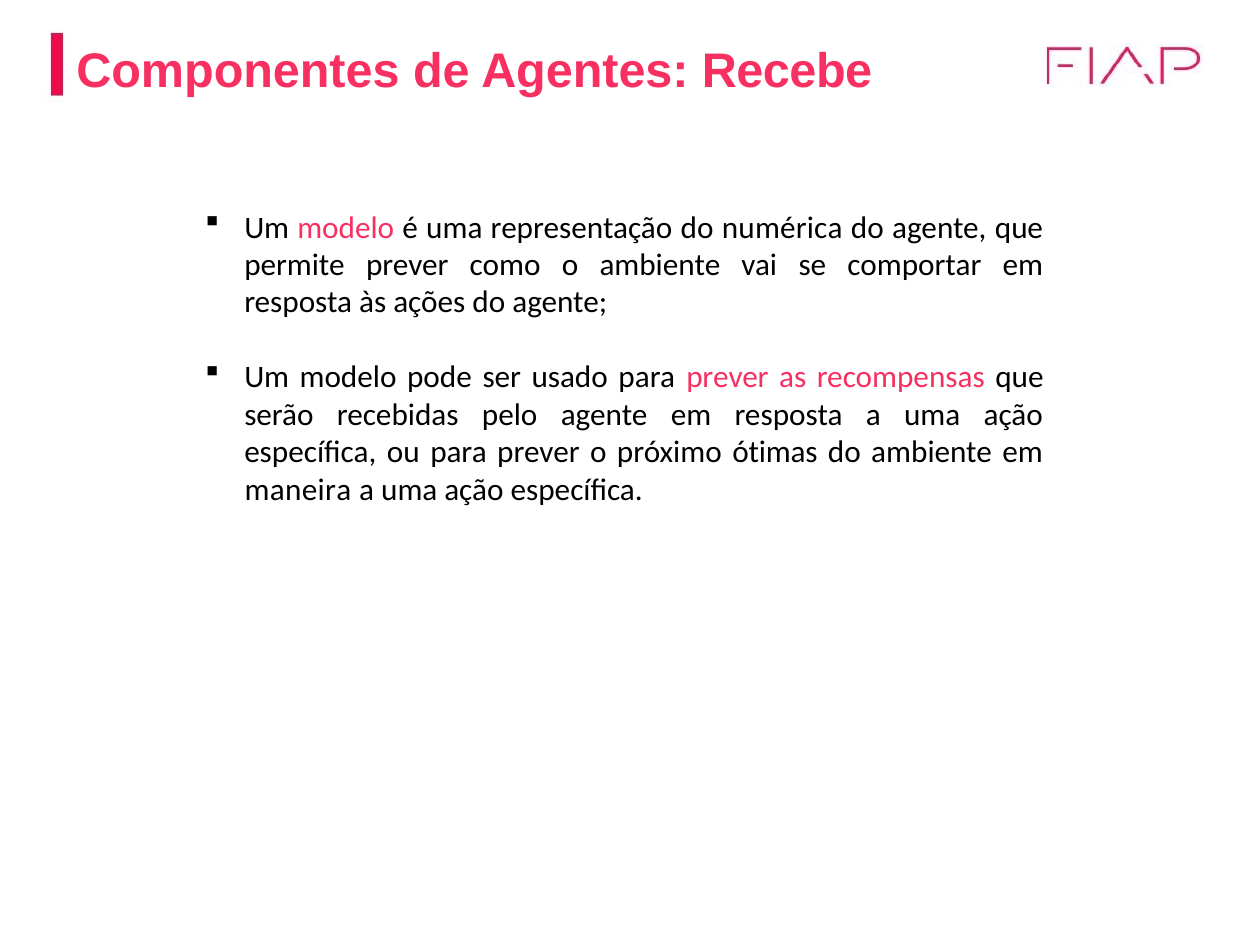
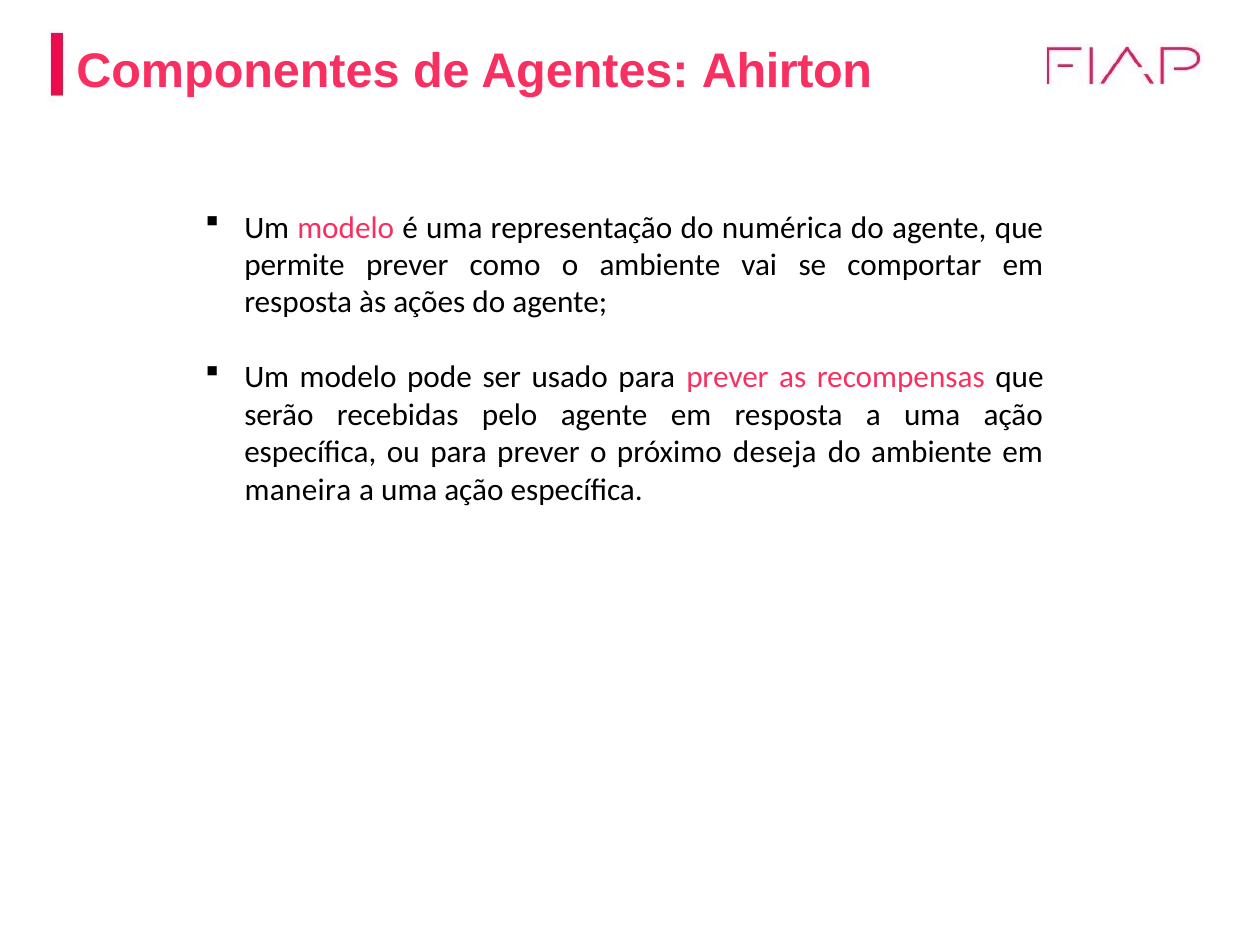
Recebe: Recebe -> Ahirton (787, 72)
ótimas: ótimas -> deseja (775, 453)
